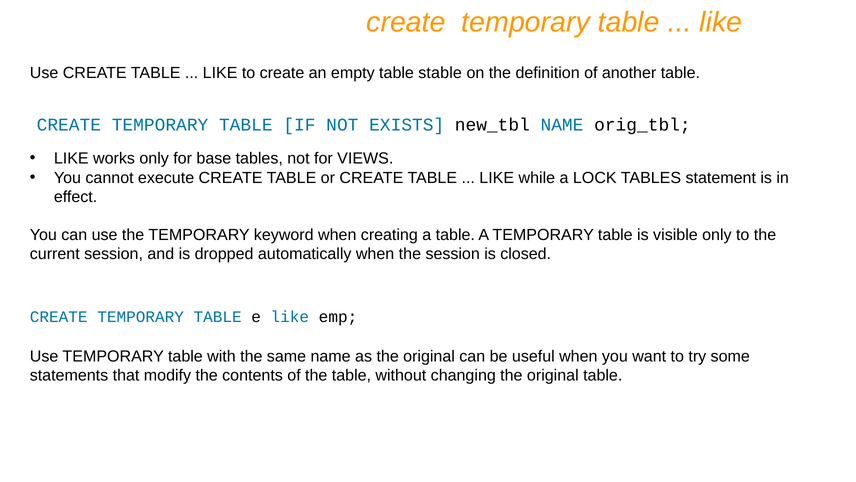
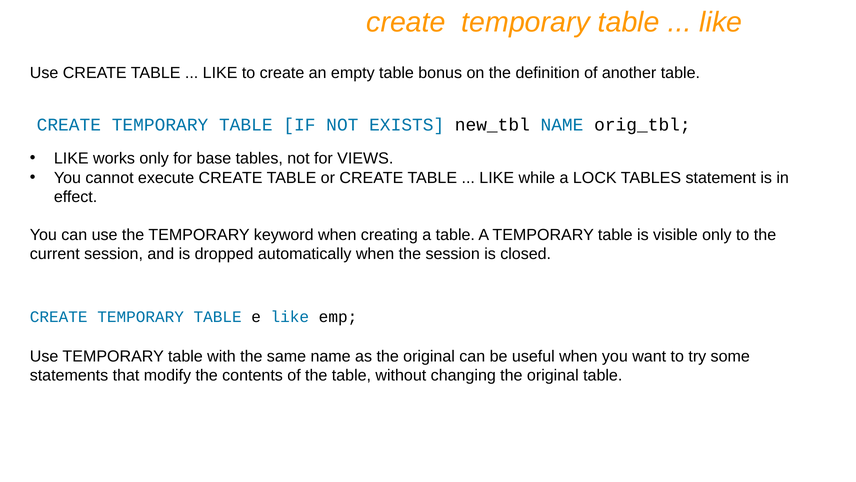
stable: stable -> bonus (440, 73)
